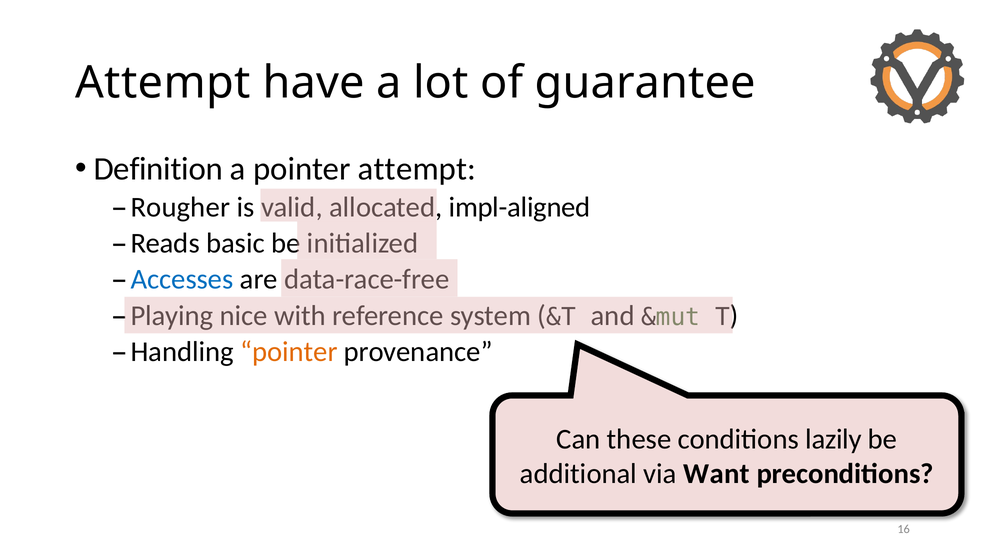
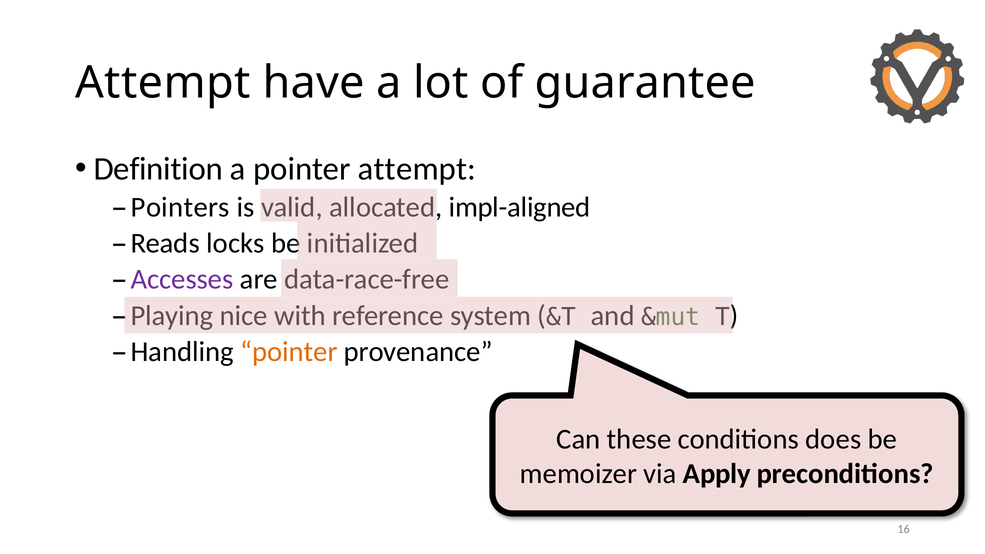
Rougher: Rougher -> Pointers (180, 207)
basic: basic -> locks (235, 243)
Accesses colour: blue -> purple (182, 279)
lazily: lazily -> does (833, 439)
additional: additional -> memoizer (579, 474)
Want: Want -> Apply (717, 474)
